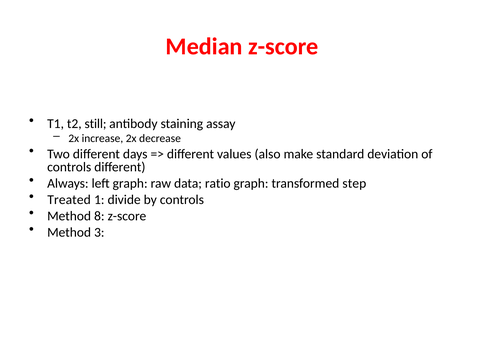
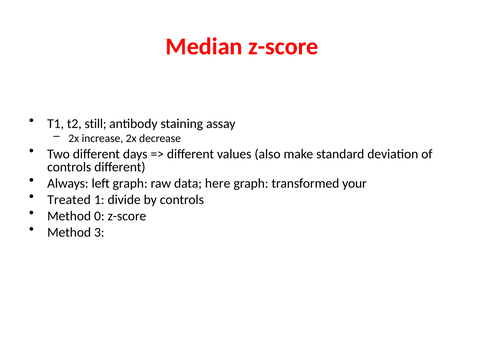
ratio: ratio -> here (218, 183)
step: step -> your (354, 183)
8: 8 -> 0 (99, 216)
